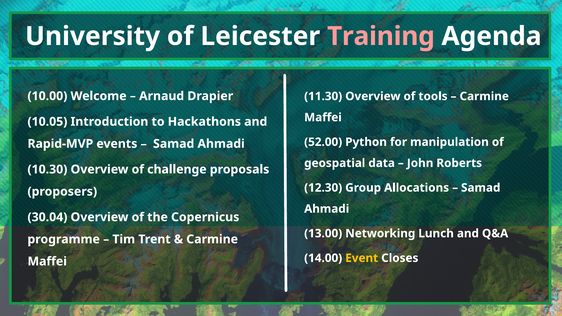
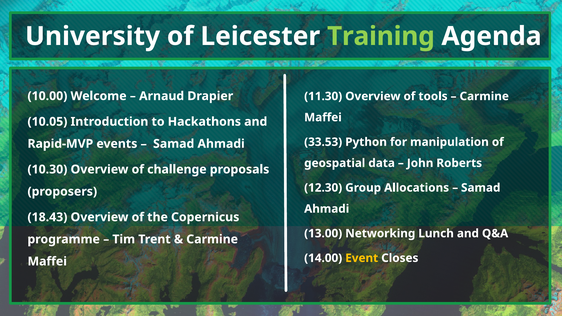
Training colour: pink -> light green (381, 36)
52.00: 52.00 -> 33.53 (323, 142)
30.04: 30.04 -> 18.43 (47, 217)
